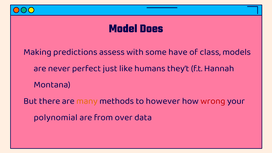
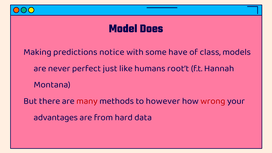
assess: assess -> notice (112, 52)
they’t: they’t -> root’t (178, 68)
many colour: orange -> red (87, 101)
polynomial: polynomial -> advantages (56, 117)
over: over -> hard (124, 117)
